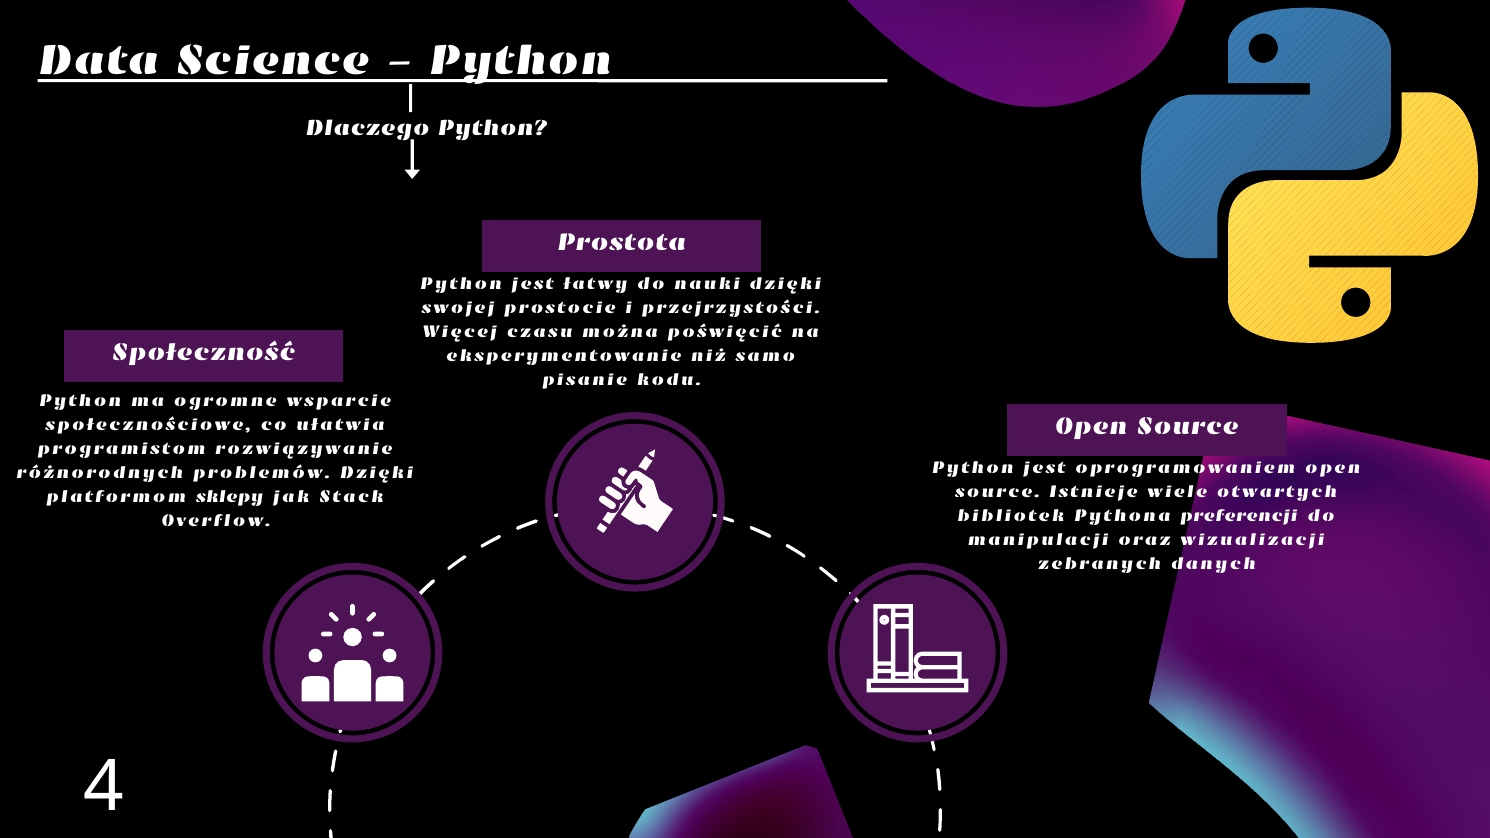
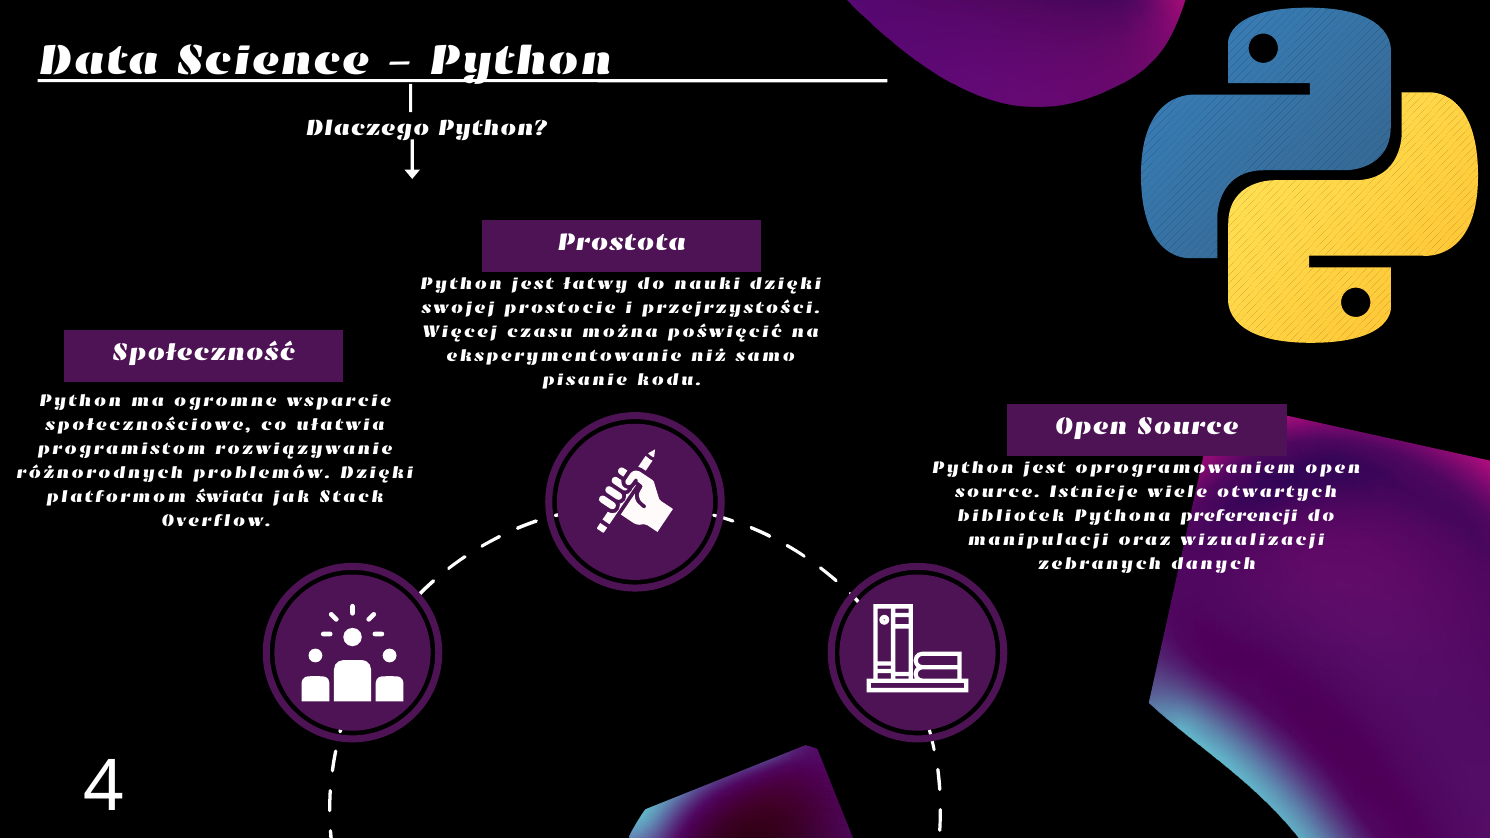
sklepy: sklepy -> świata (230, 497)
